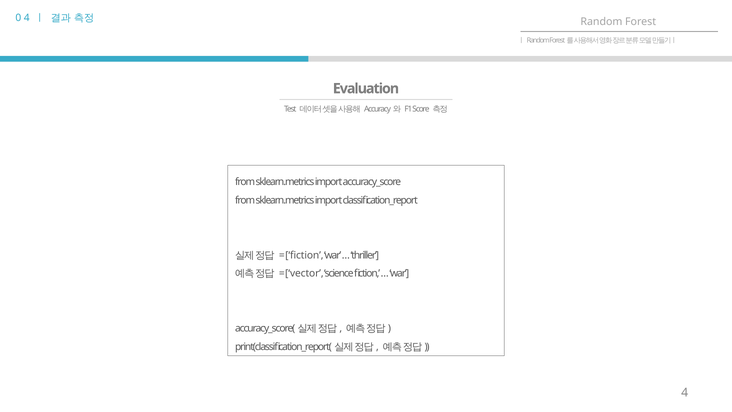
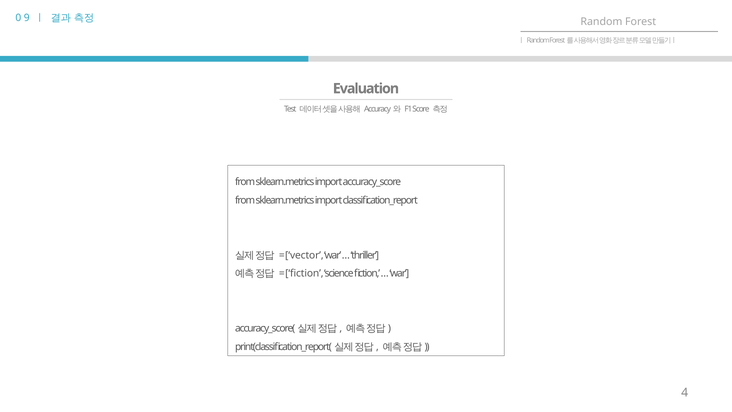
0 4: 4 -> 9 (27, 18)
fiction: fiction -> vector (304, 255)
vector: vector -> fiction (304, 273)
